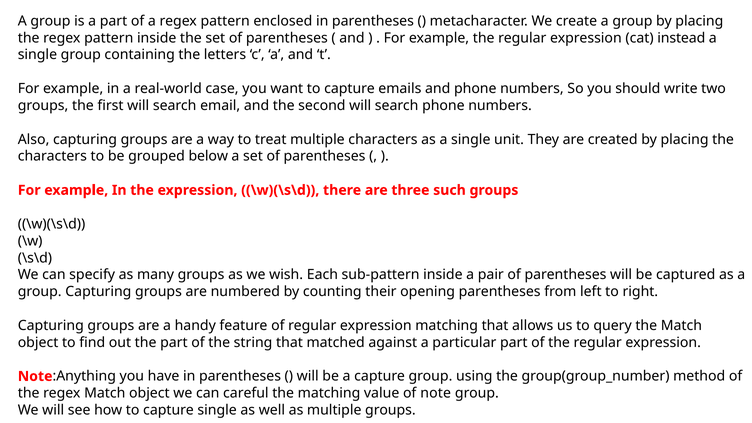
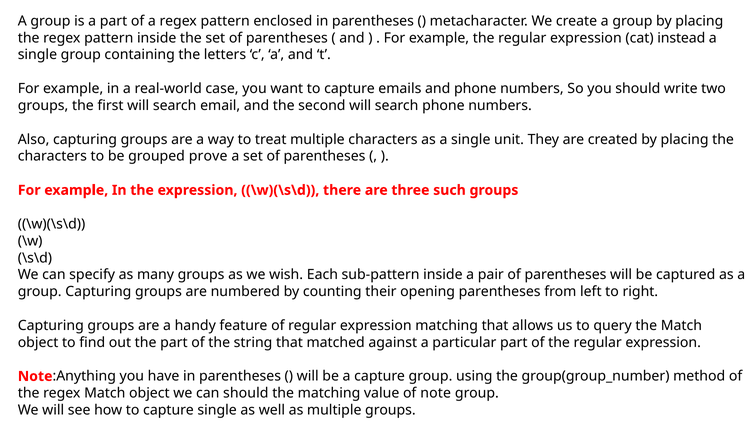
below: below -> prove (208, 156)
can careful: careful -> should (246, 393)
